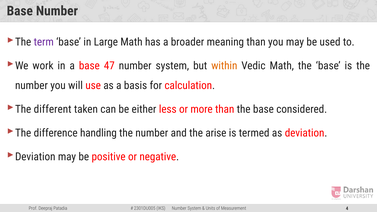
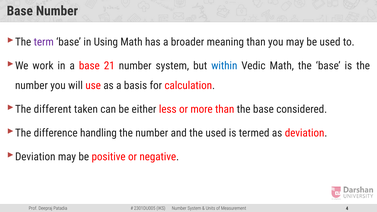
Large: Large -> Using (106, 42)
47: 47 -> 21 (109, 66)
within colour: orange -> blue (224, 66)
the arise: arise -> used (216, 133)
